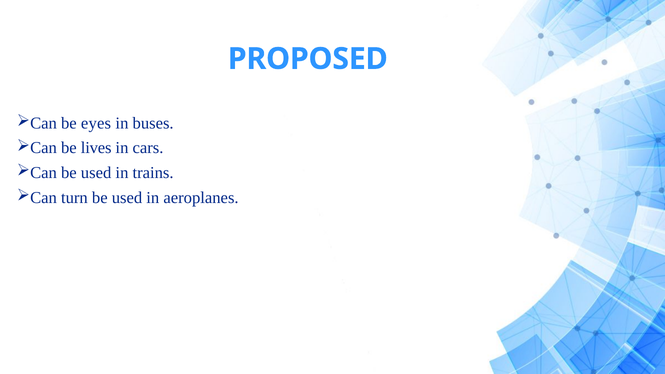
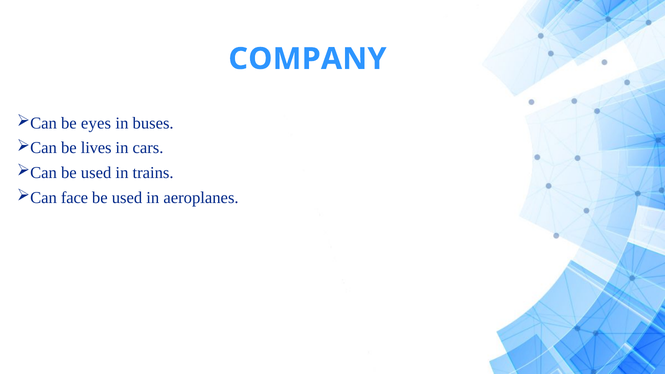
PROPOSED: PROPOSED -> COMPANY (307, 59)
turn: turn -> face (75, 198)
